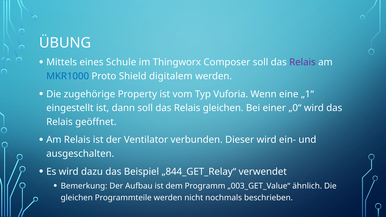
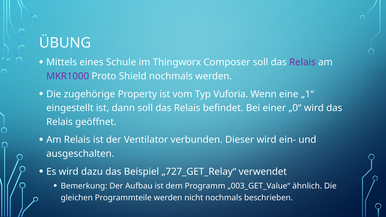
MKR1000 colour: blue -> purple (68, 76)
Shield digitalem: digitalem -> nochmals (171, 76)
Relais gleichen: gleichen -> befindet (223, 108)
„844_GET_Relay“: „844_GET_Relay“ -> „727_GET_Relay“ (199, 172)
